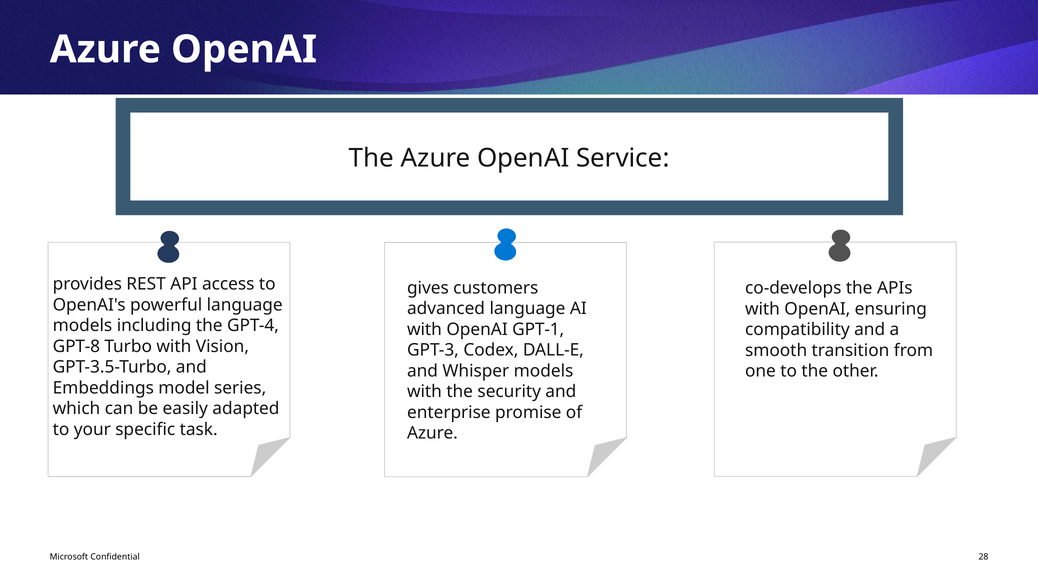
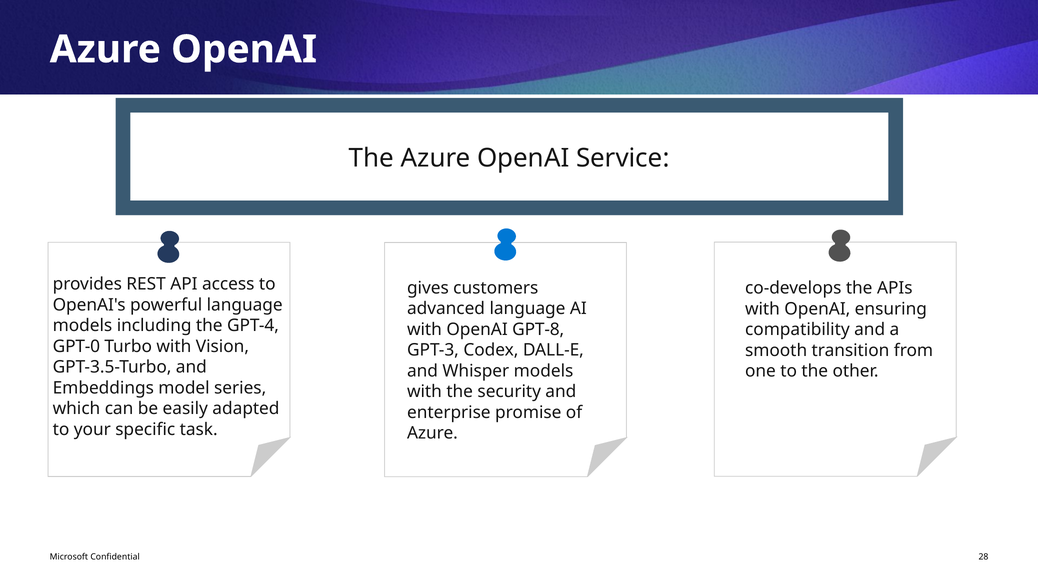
GPT-1: GPT-1 -> GPT-8 (538, 329)
GPT-8: GPT-8 -> GPT-0 (76, 346)
